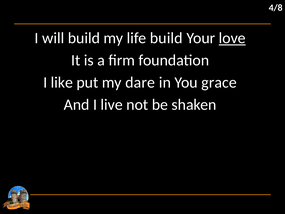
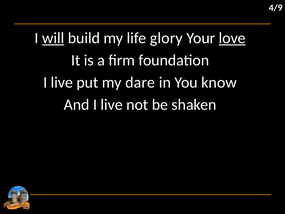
4/8: 4/8 -> 4/9 (276, 8)
will underline: none -> present (53, 38)
life build: build -> glory (166, 38)
like: like -> live (62, 82)
grace: grace -> know (219, 82)
